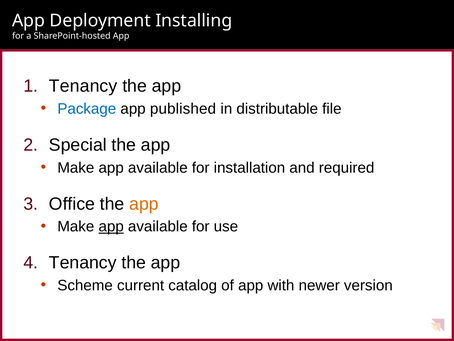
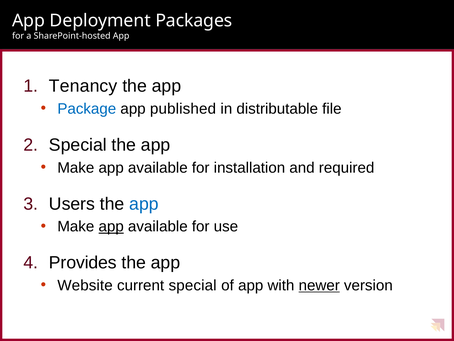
Installing: Installing -> Packages (194, 21)
Office: Office -> Users (72, 204)
app colour: orange -> blue (144, 204)
Tenancy: Tenancy -> Provides (83, 262)
Scheme: Scheme -> Website (85, 285)
current catalog: catalog -> special (193, 285)
newer underline: none -> present (319, 285)
